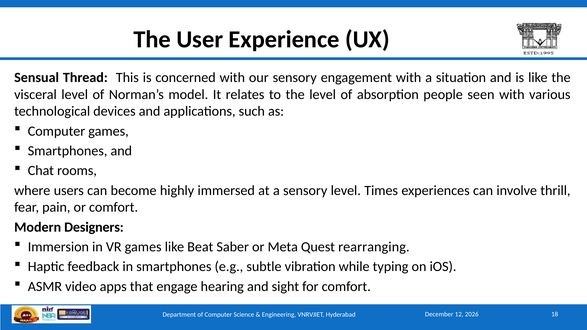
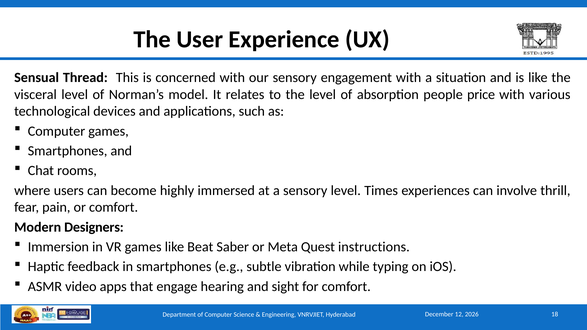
seen: seen -> price (481, 95)
rearranging: rearranging -> instructions (374, 247)
